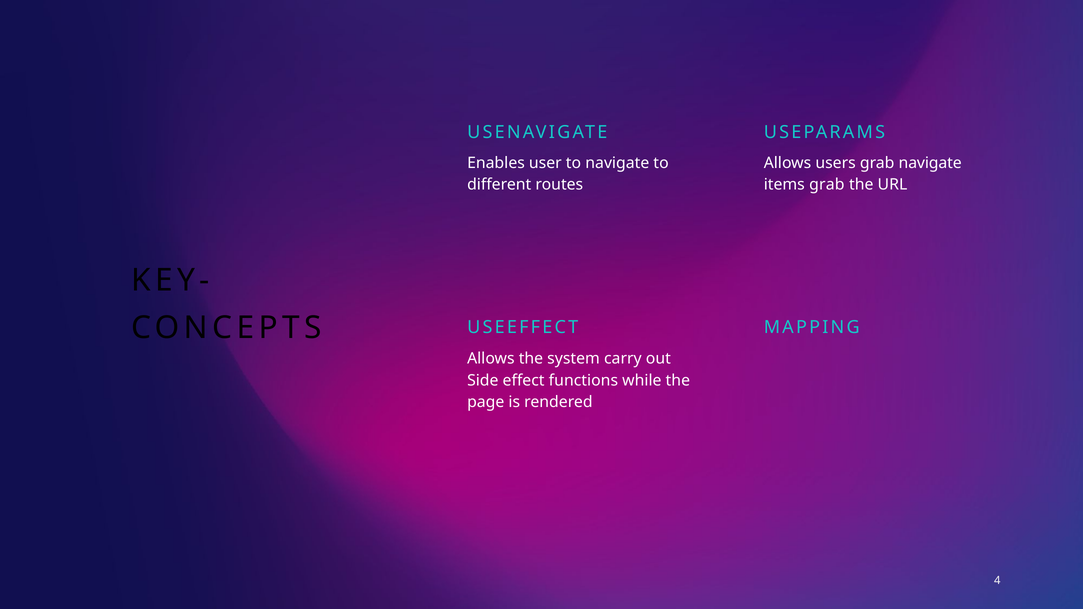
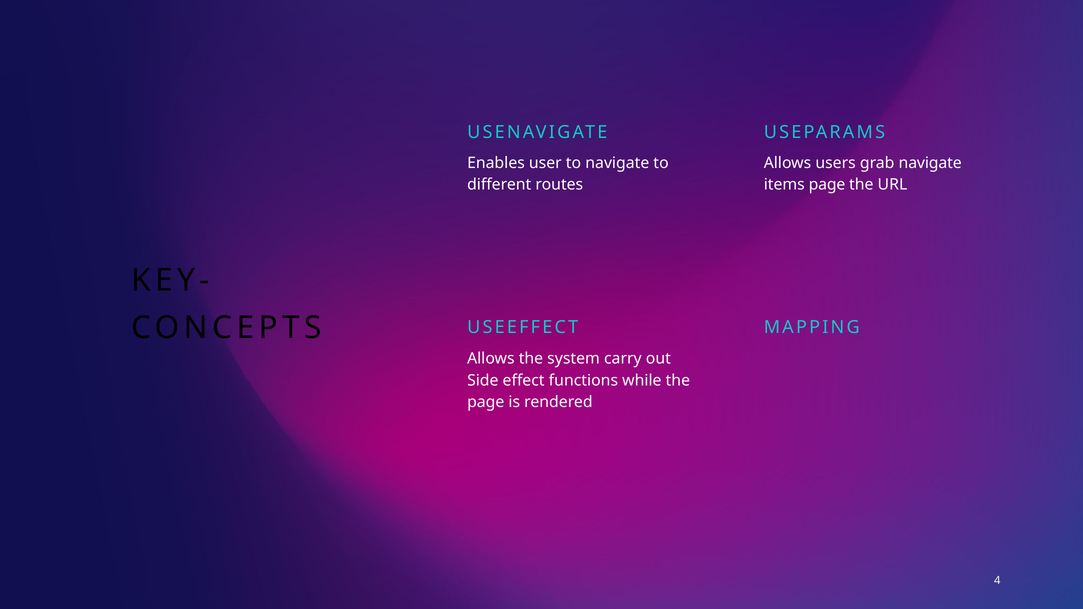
items grab: grab -> page (827, 185)
